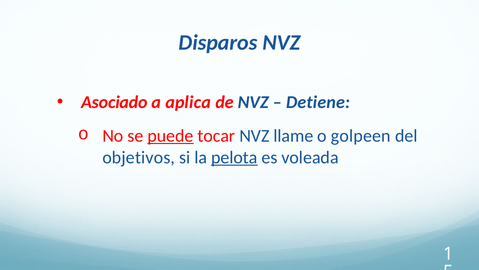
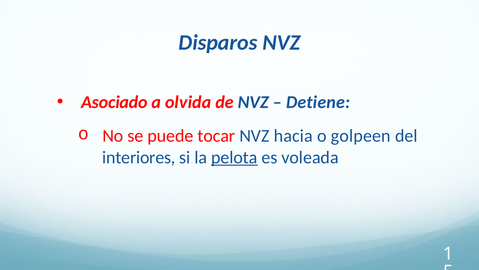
aplica: aplica -> olvida (188, 102)
puede underline: present -> none (171, 136)
llame: llame -> hacia (293, 136)
objetivos: objetivos -> interiores (139, 157)
